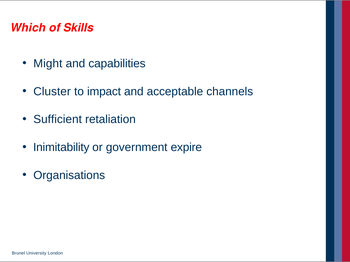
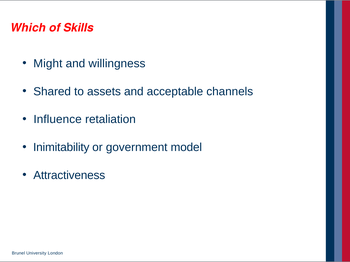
capabilities: capabilities -> willingness (117, 64)
Cluster: Cluster -> Shared (52, 92)
impact: impact -> assets (104, 92)
Sufficient: Sufficient -> Influence (58, 120)
expire: expire -> model (186, 148)
Organisations: Organisations -> Attractiveness (69, 176)
